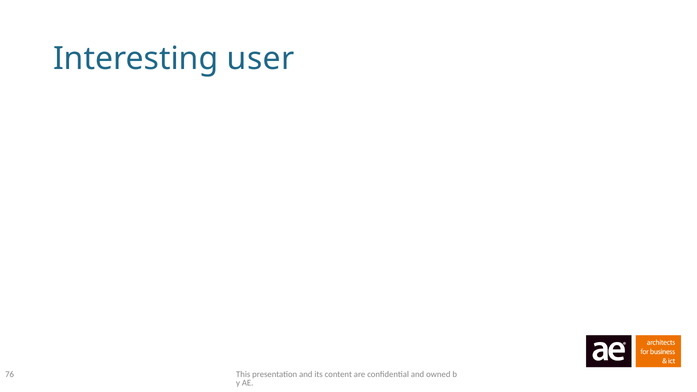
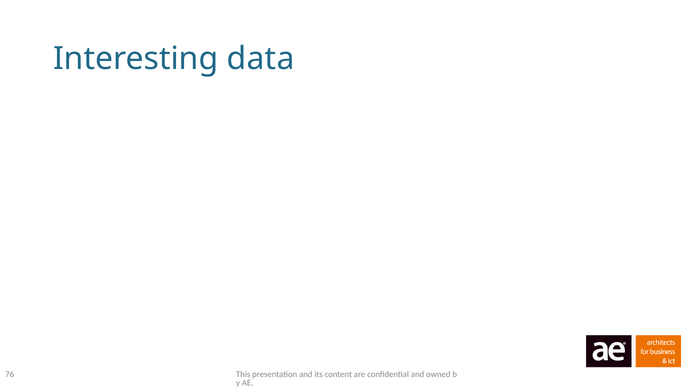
user: user -> data (261, 59)
